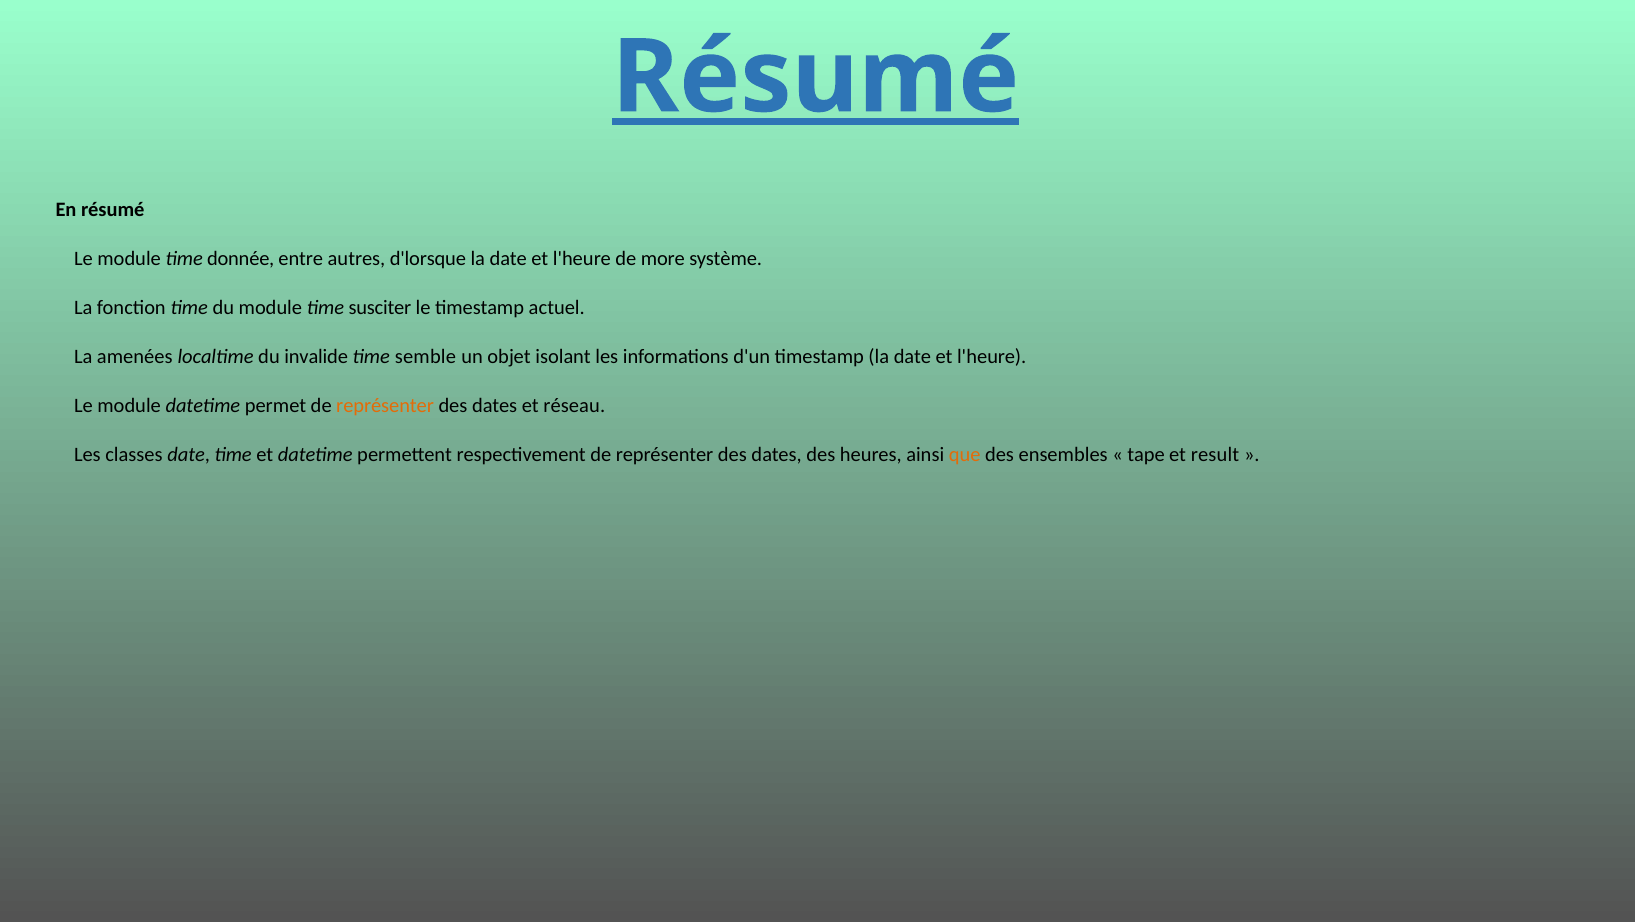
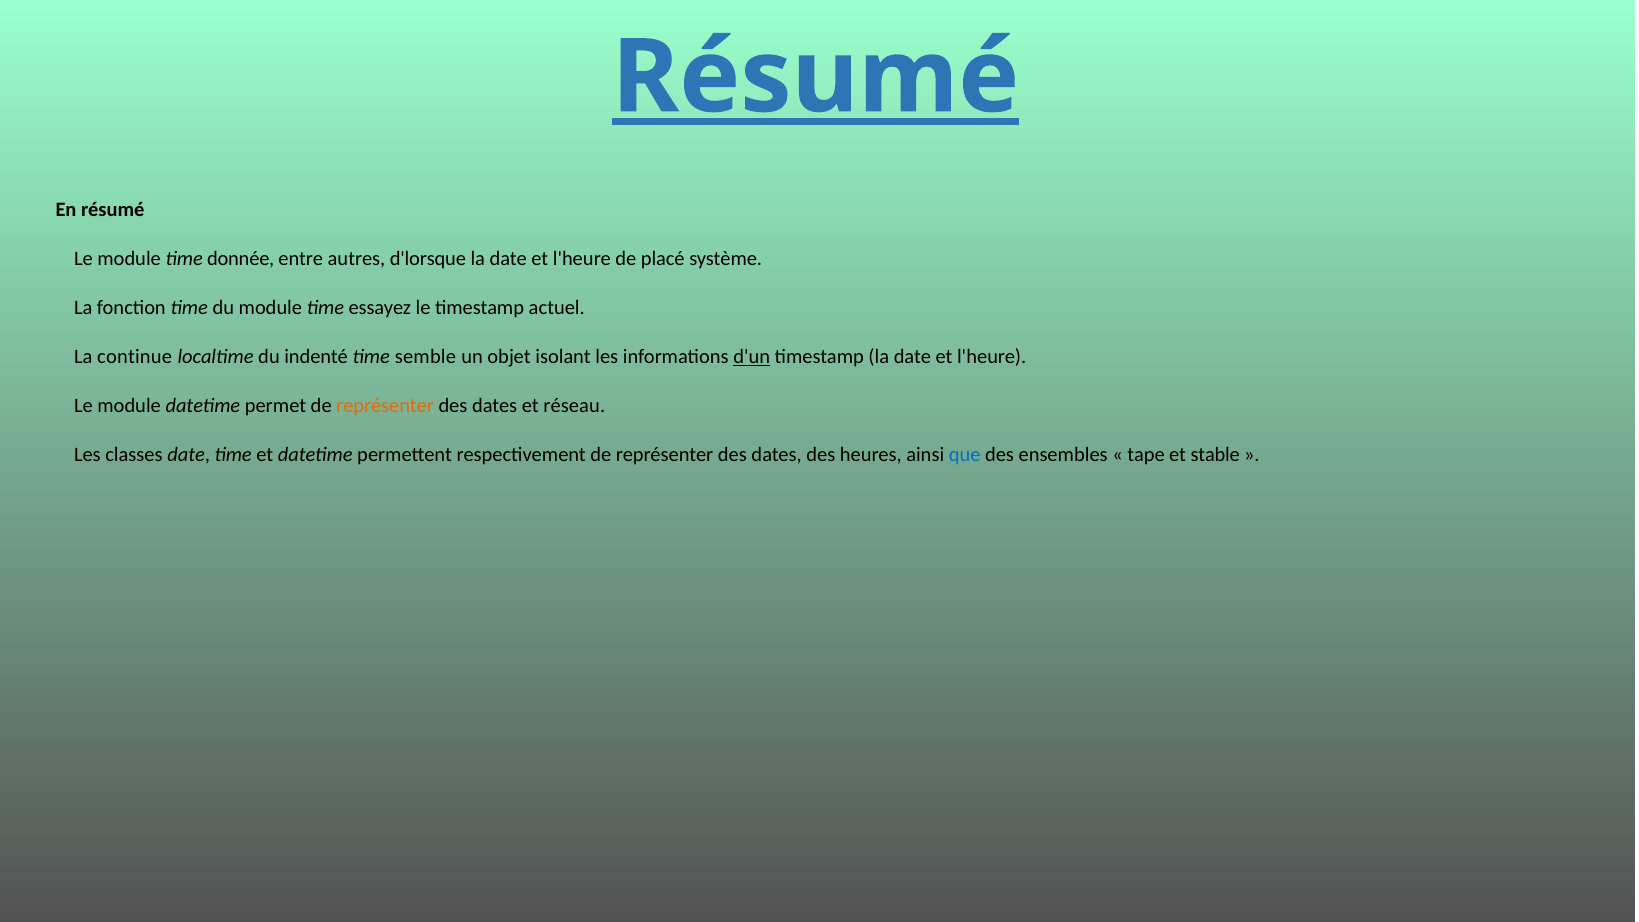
more: more -> placé (663, 258)
susciter: susciter -> essayez (380, 308)
amenées: amenées -> continue (135, 357)
invalide: invalide -> indenté (316, 357)
d'un underline: none -> present (752, 357)
que colour: orange -> blue (965, 455)
result: result -> stable (1215, 455)
